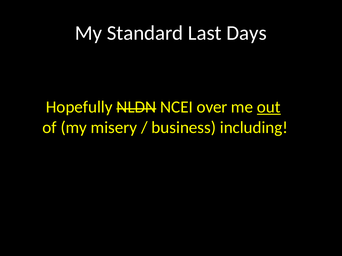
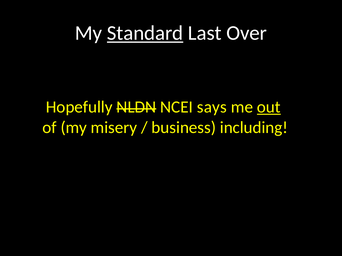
Standard underline: none -> present (145, 33)
Days: Days -> Over (247, 33)
over: over -> says (212, 107)
